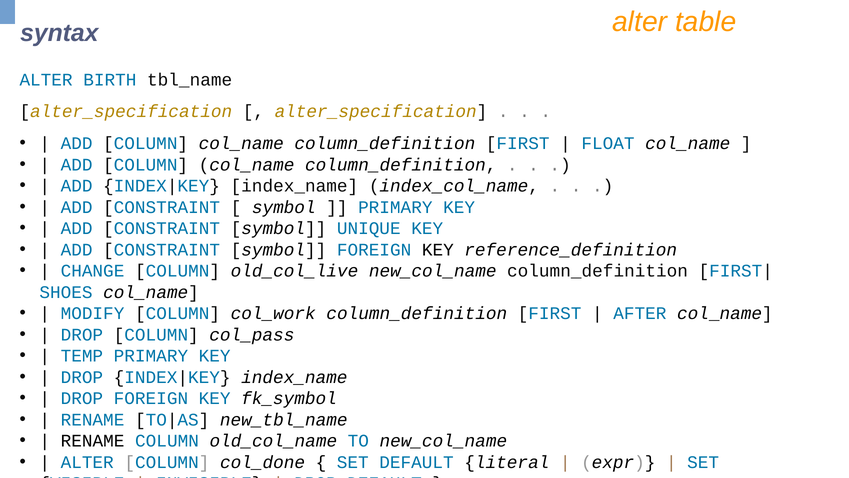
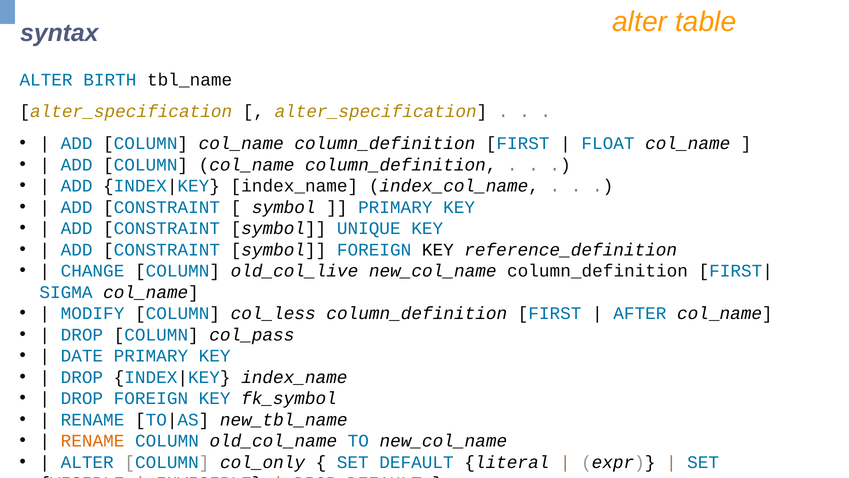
SHOES: SHOES -> SIGMA (66, 292)
col_work: col_work -> col_less (273, 313)
TEMP: TEMP -> DATE (82, 356)
RENAME colour: black -> orange (93, 441)
col_done: col_done -> col_only (263, 462)
